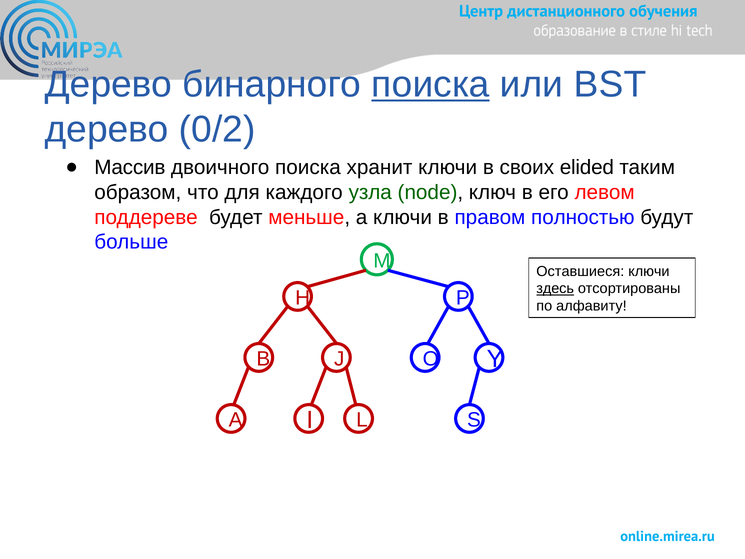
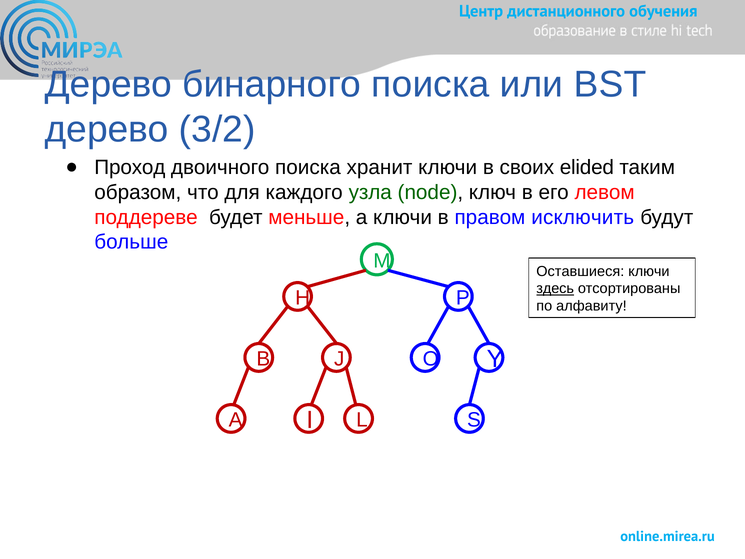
поиска underline: present -> none (430, 85)
0/2: 0/2 -> 3/2 (217, 129)
Массив: Массив -> Проход (130, 167)
полностью: полностью -> исключить (583, 217)
